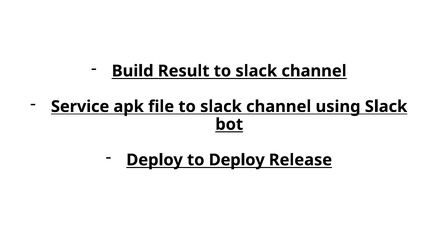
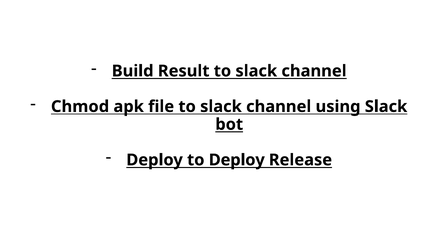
Service: Service -> Chmod (80, 107)
